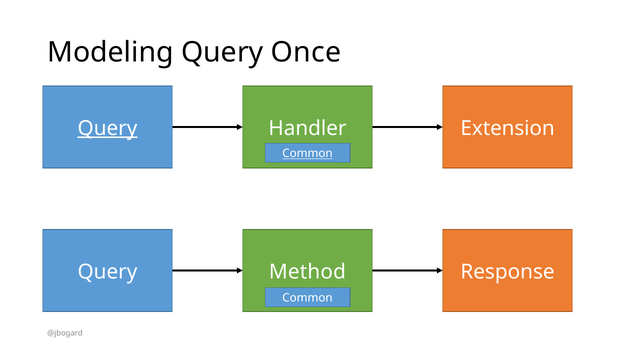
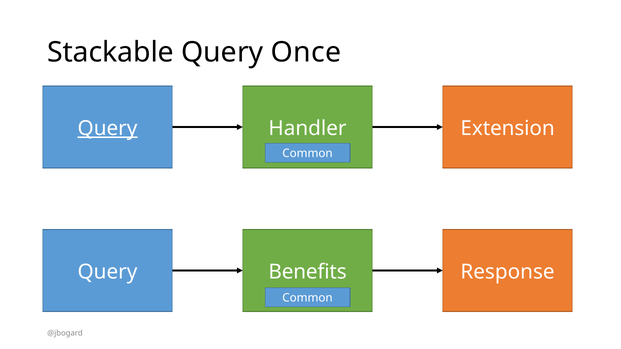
Modeling: Modeling -> Stackable (111, 52)
Common underline: present -> none (308, 154)
Method: Method -> Benefits (308, 272)
